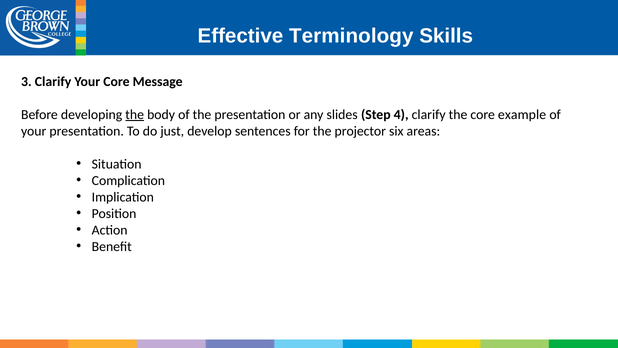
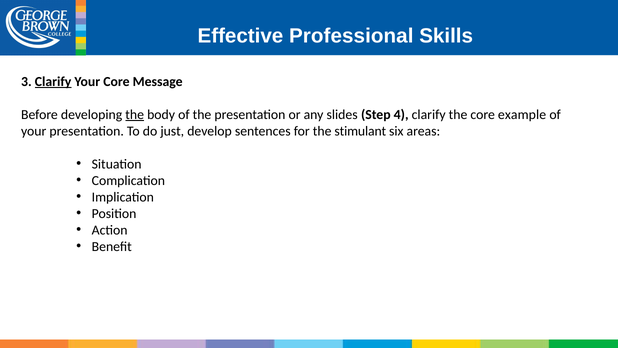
Terminology: Terminology -> Professional (351, 36)
Clarify underline: none -> present (53, 82)
projector: projector -> stimulant (360, 131)
